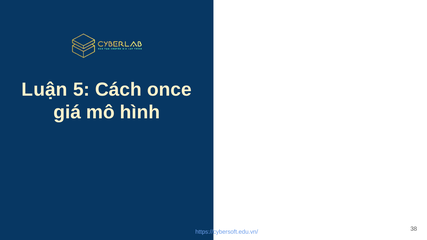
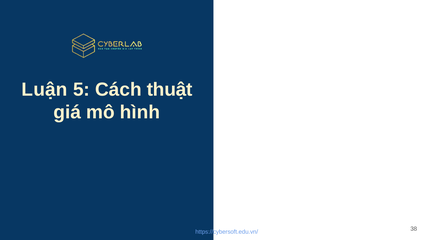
once: once -> thuật (170, 90)
